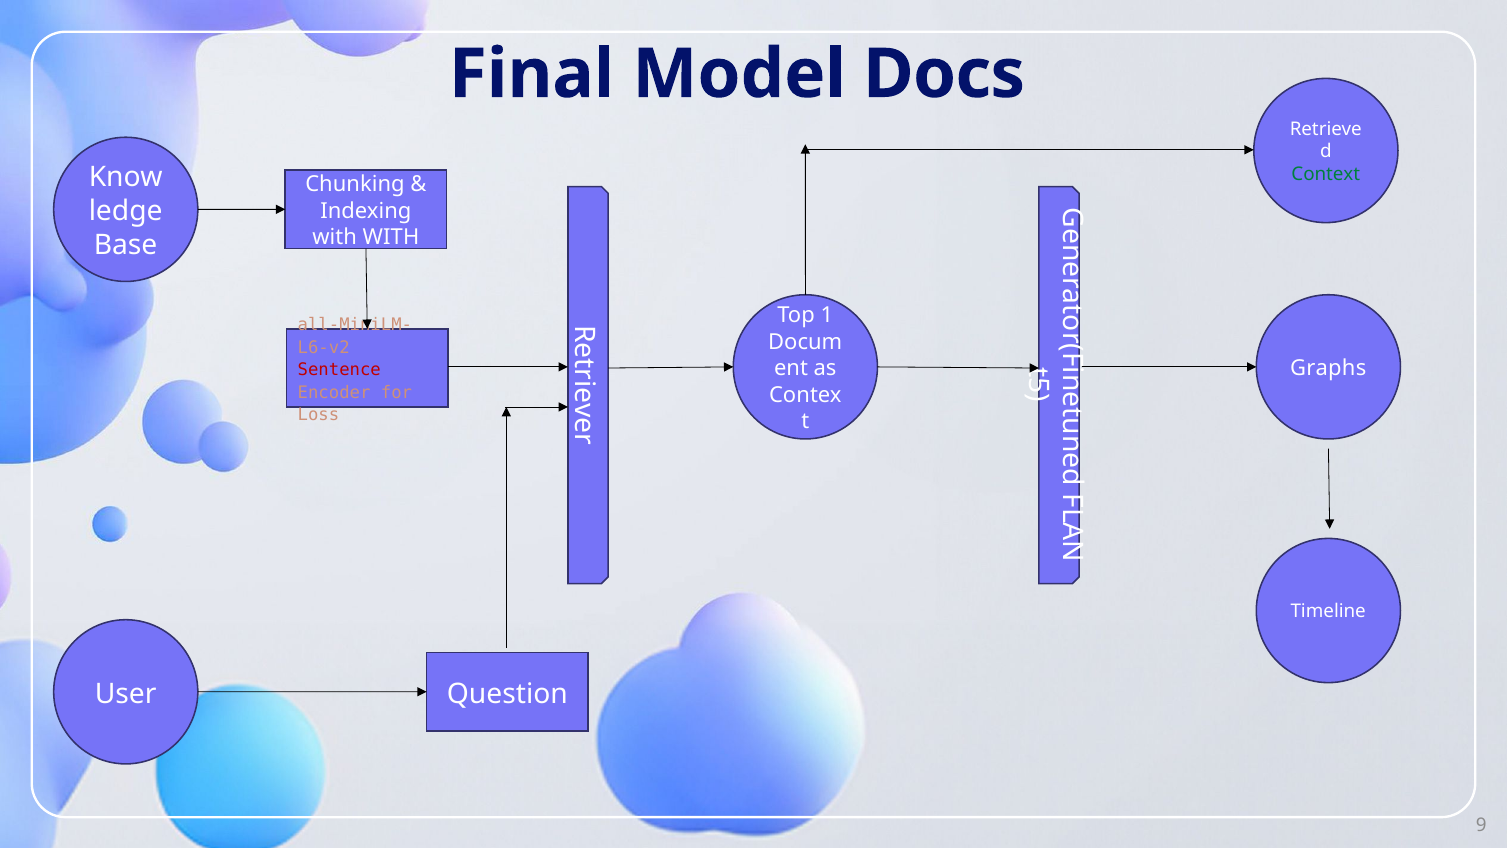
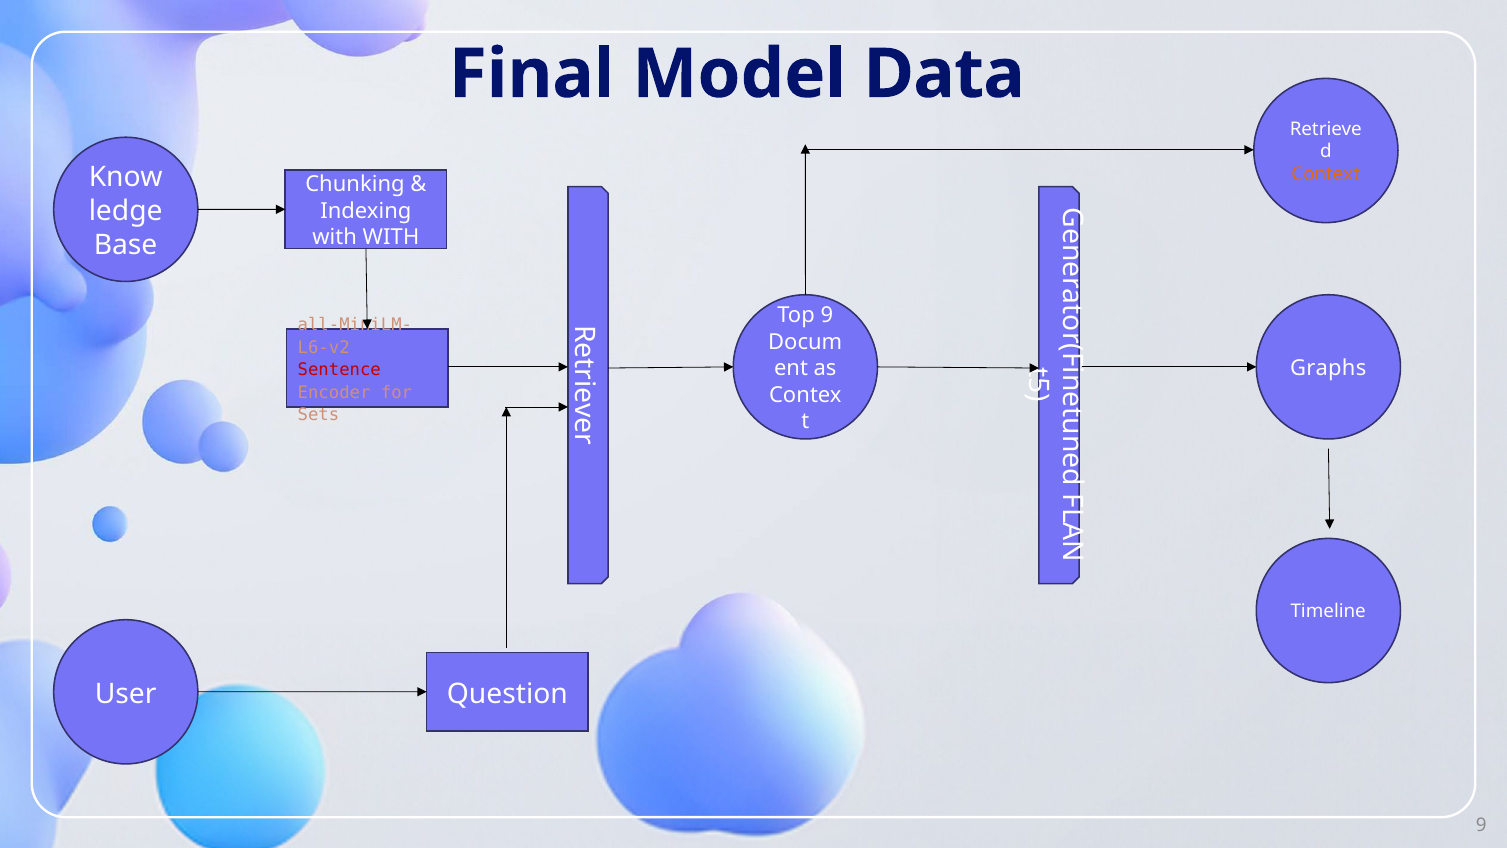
Docs: Docs -> Data (944, 74)
Context colour: green -> orange (1326, 174)
Top 1: 1 -> 9 (827, 315)
Loss: Loss -> Sets (318, 415)
